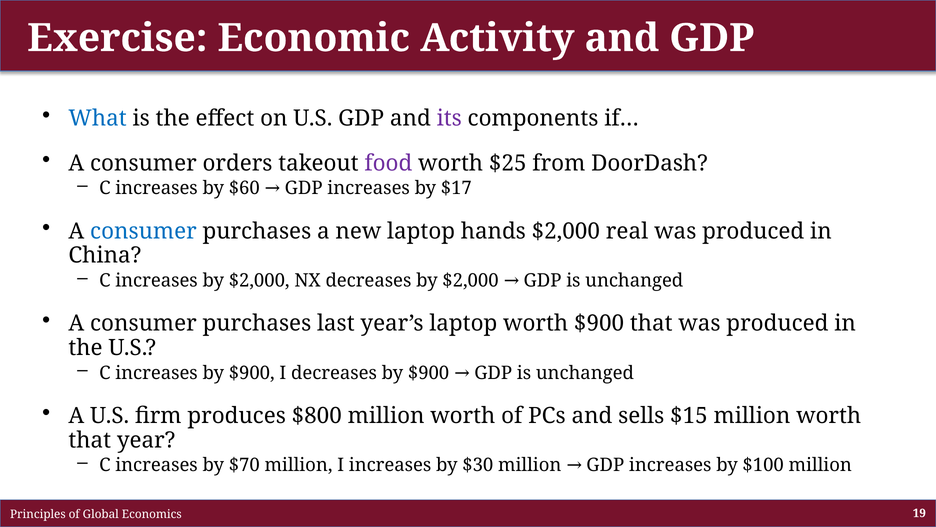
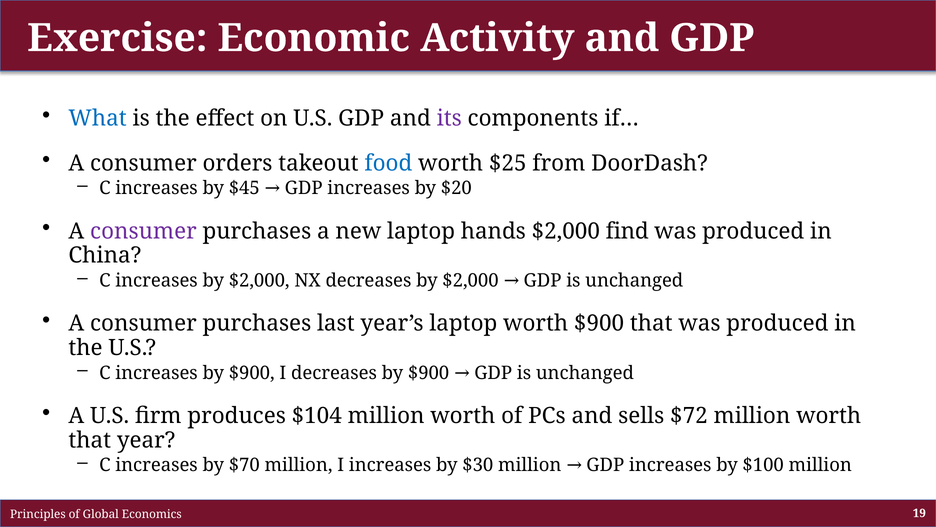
food colour: purple -> blue (388, 163)
$60: $60 -> $45 (244, 188)
$17: $17 -> $20 (456, 188)
consumer colour: blue -> purple (143, 231)
real: real -> find (627, 231)
$800: $800 -> $104 (317, 416)
$15: $15 -> $72 (689, 416)
